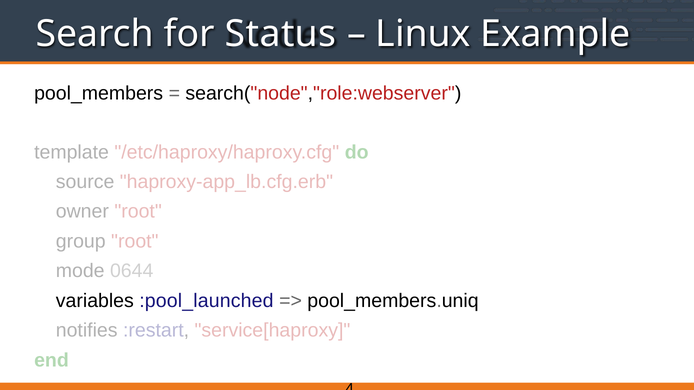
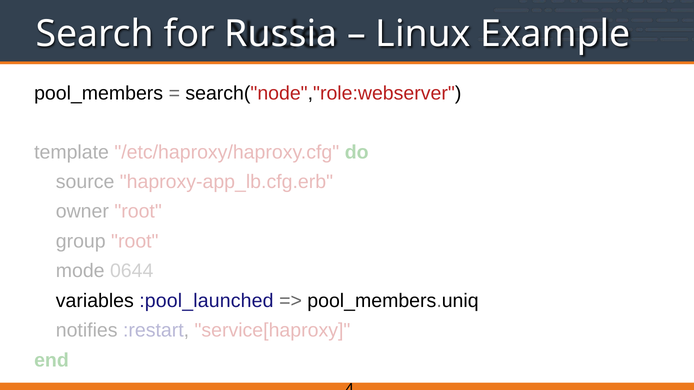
Status: Status -> Russia (281, 34)
